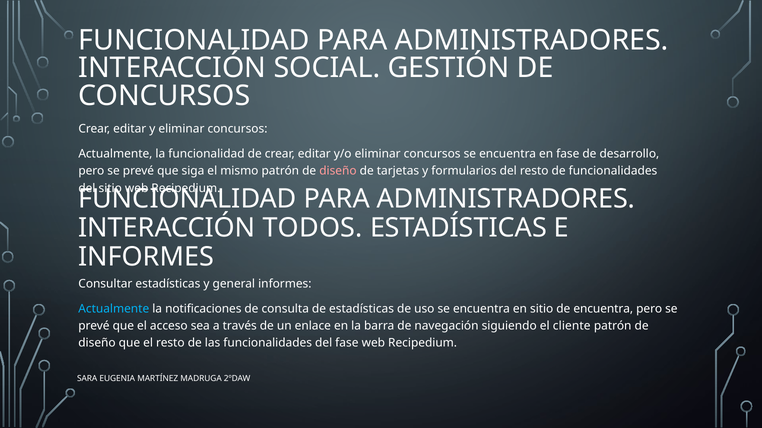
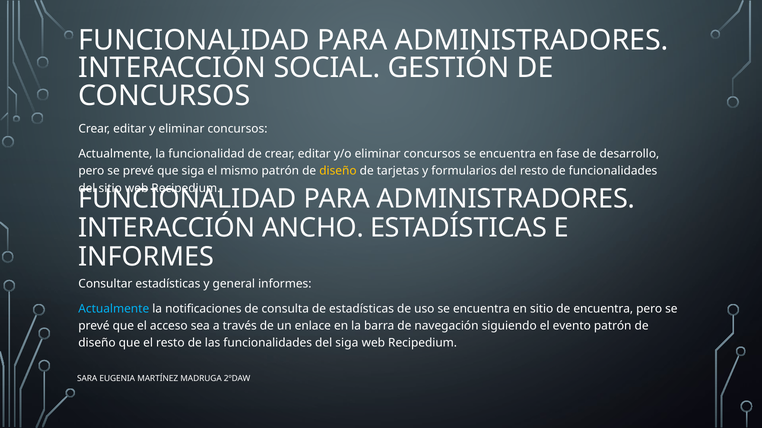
diseño colour: pink -> yellow (338, 171)
TODOS: TODOS -> ANCHO (313, 228)
cliente: cliente -> evento (572, 326)
del fase: fase -> siga (347, 344)
